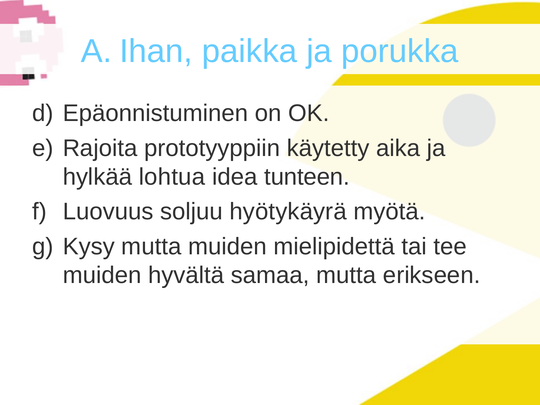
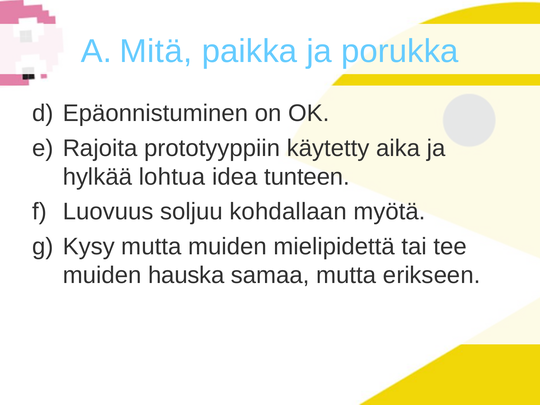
Ihan: Ihan -> Mitä (156, 51)
hyötykäyrä: hyötykäyrä -> kohdallaan (288, 212)
hyvältä: hyvältä -> hauska (186, 275)
